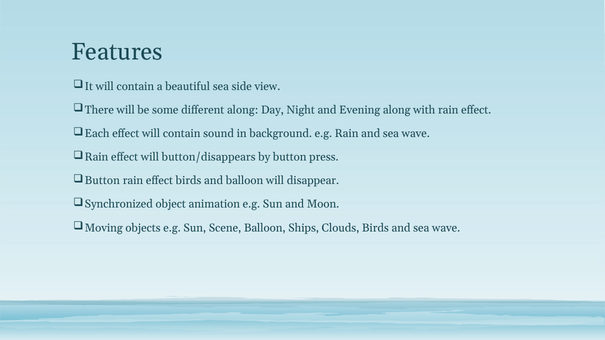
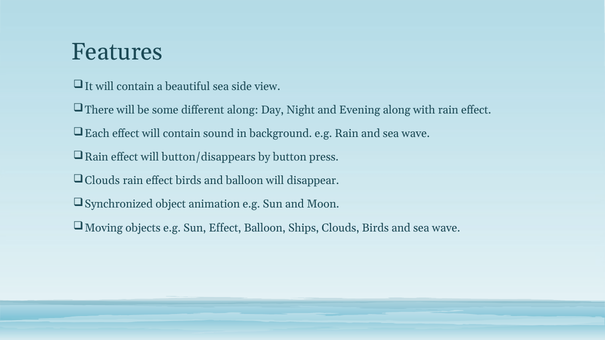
Button: Button -> Clouds (102, 181)
Sun Scene: Scene -> Effect (225, 228)
